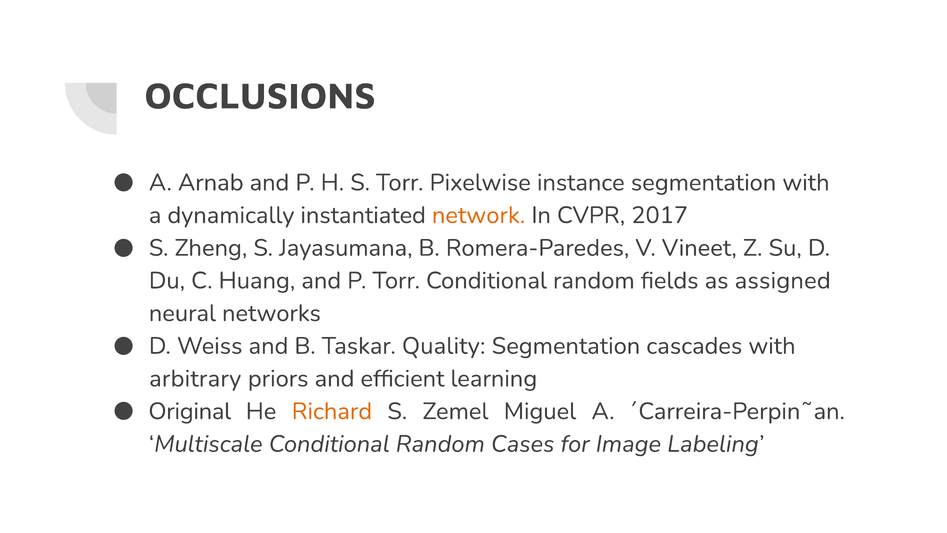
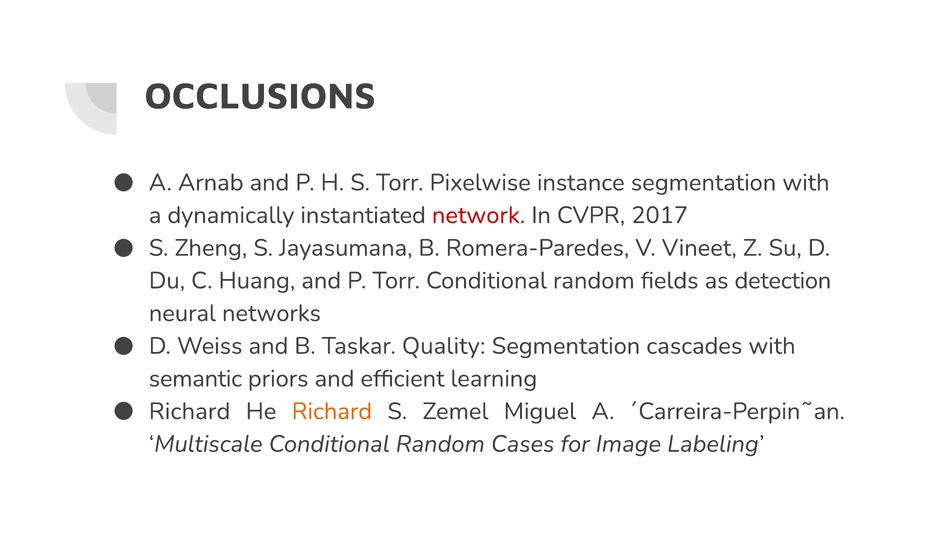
network colour: orange -> red (479, 215)
assigned: assigned -> detection (783, 280)
arbitrary: arbitrary -> semantic (195, 378)
Original: Original -> Richard (190, 411)
